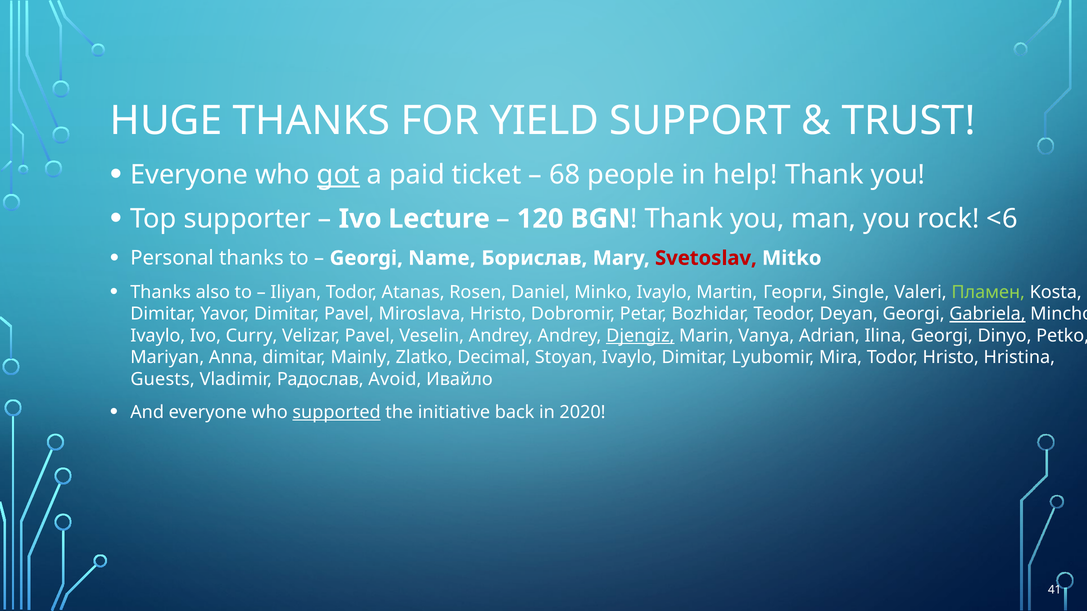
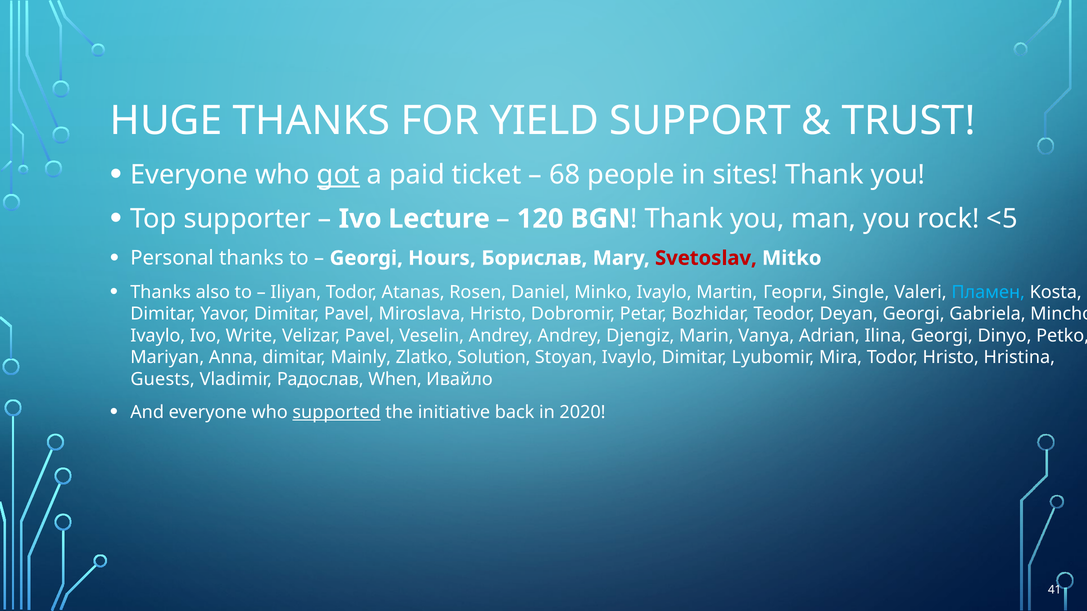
help: help -> sites (745, 175)
<6: <6 -> <5 (1002, 219)
Name: Name -> Hours (442, 258)
Пламен colour: light green -> light blue (988, 293)
Gabriela underline: present -> none (987, 314)
Curry: Curry -> Write (251, 336)
Djengiz underline: present -> none (640, 336)
Decimal: Decimal -> Solution (494, 358)
Avoid: Avoid -> When (395, 379)
